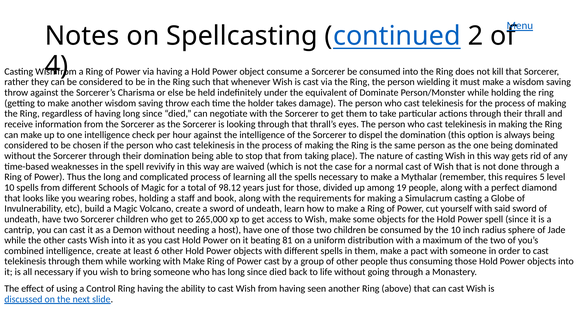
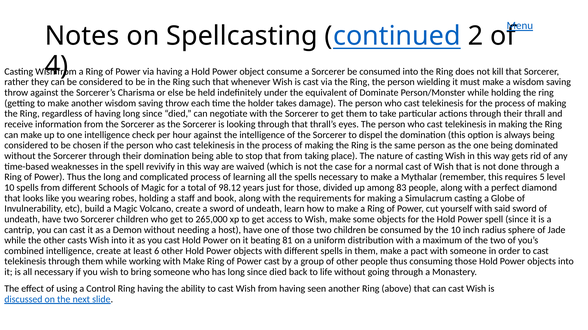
19: 19 -> 83 (401, 188)
